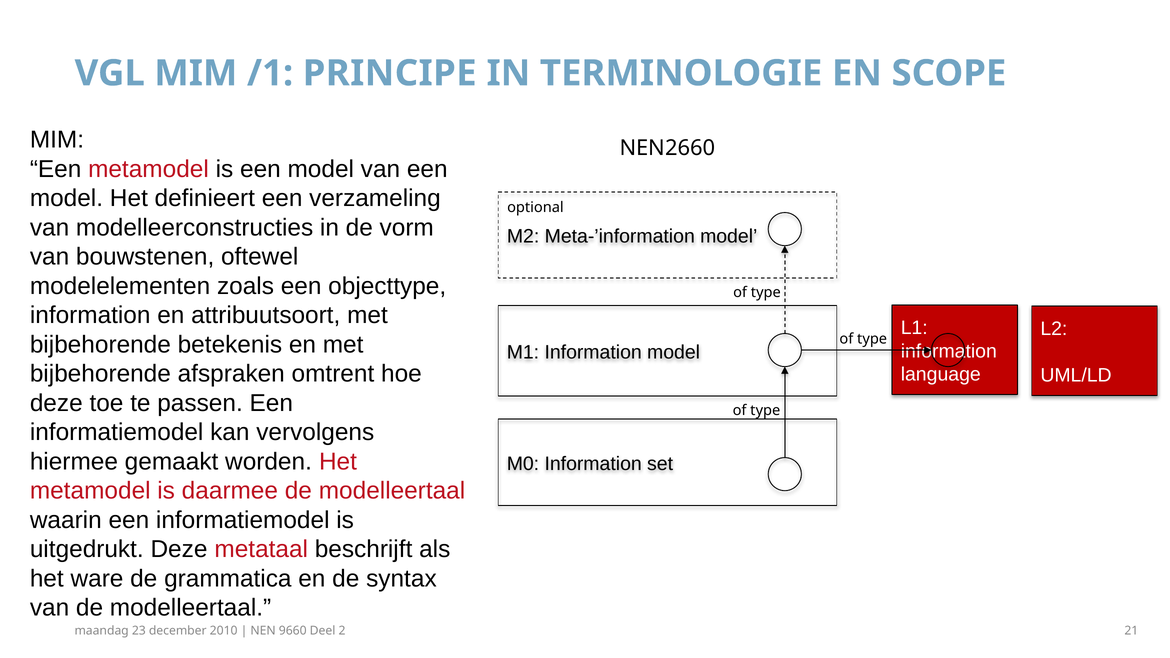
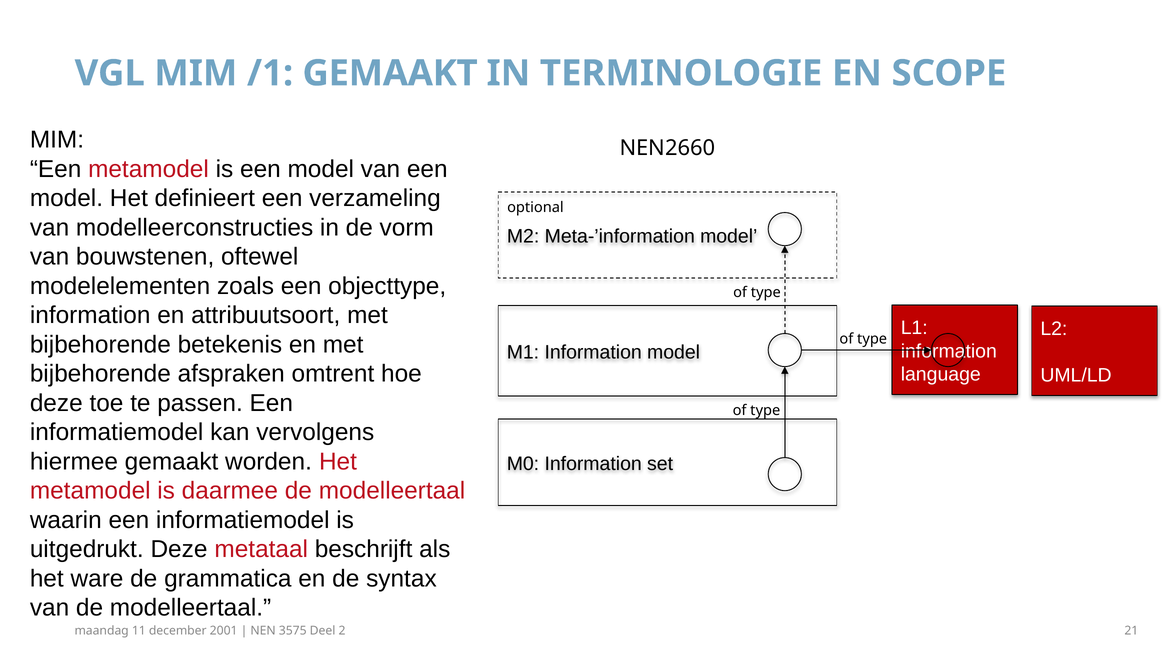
/1 PRINCIPE: PRINCIPE -> GEMAAKT (390, 73)
23: 23 -> 11 (139, 631)
2010: 2010 -> 2001 (224, 631)
9660: 9660 -> 3575 (293, 631)
